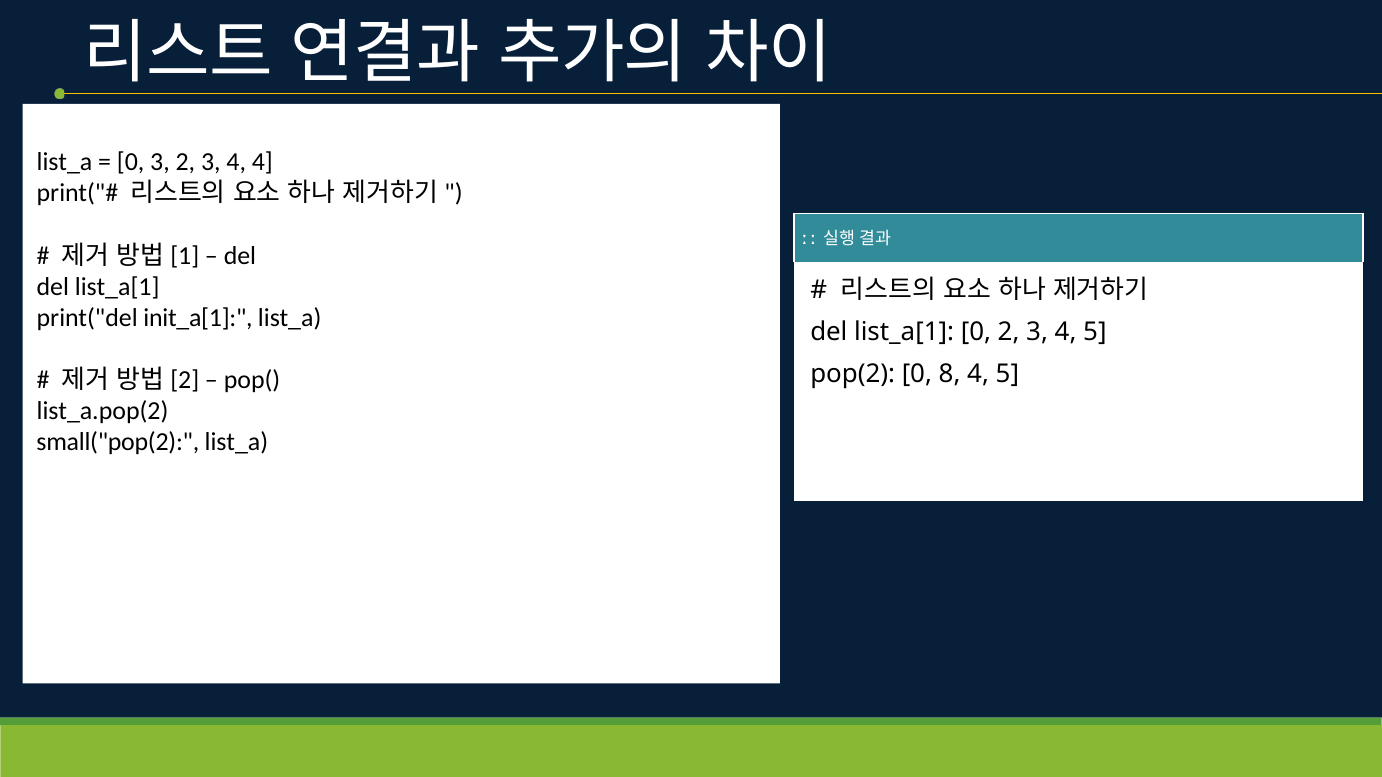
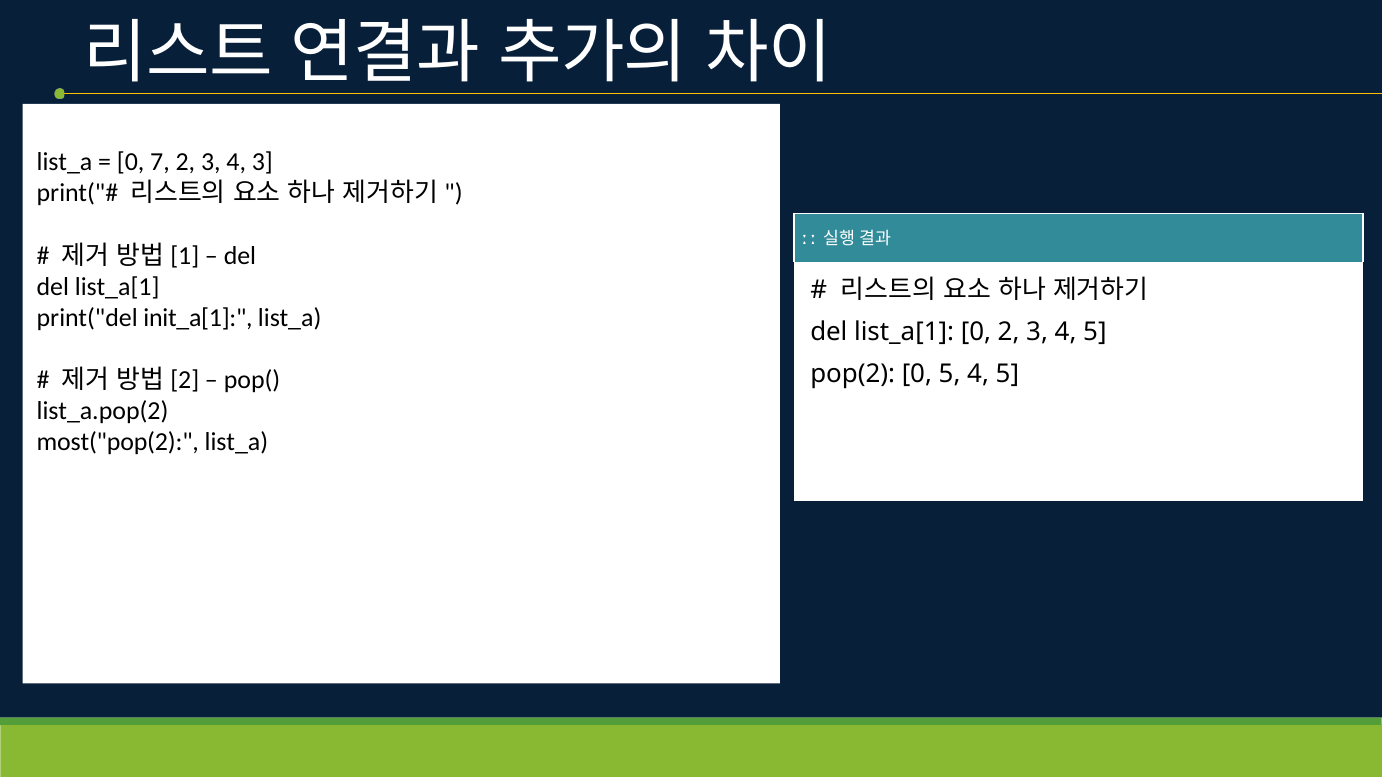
0 3: 3 -> 7 (160, 162)
4 4: 4 -> 3 (262, 162)
0 8: 8 -> 5 (950, 375)
small("pop(2: small("pop(2 -> most("pop(2 (118, 442)
